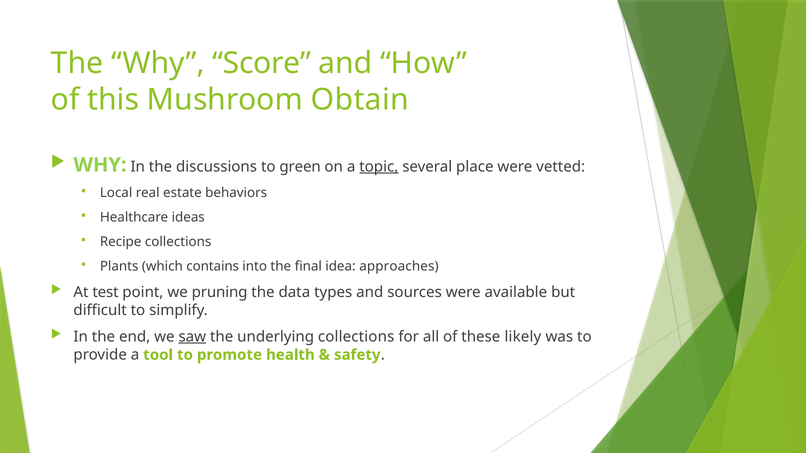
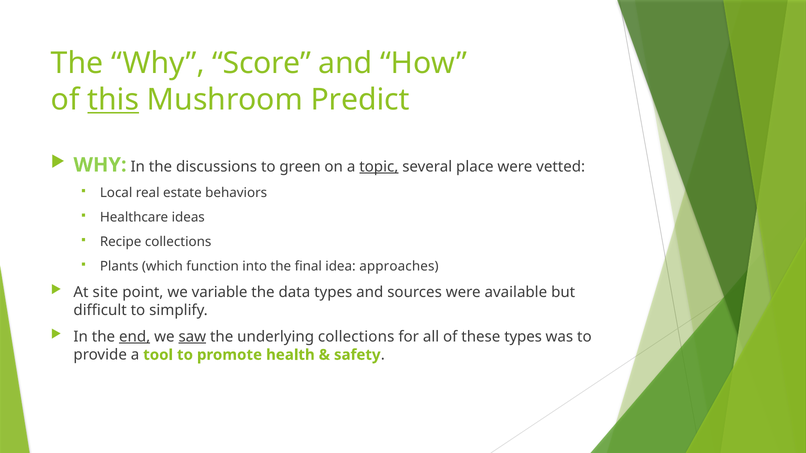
this underline: none -> present (113, 100)
Obtain: Obtain -> Predict (360, 100)
contains: contains -> function (213, 267)
test: test -> site (105, 292)
pruning: pruning -> variable (220, 292)
end underline: none -> present (135, 337)
these likely: likely -> types (523, 337)
